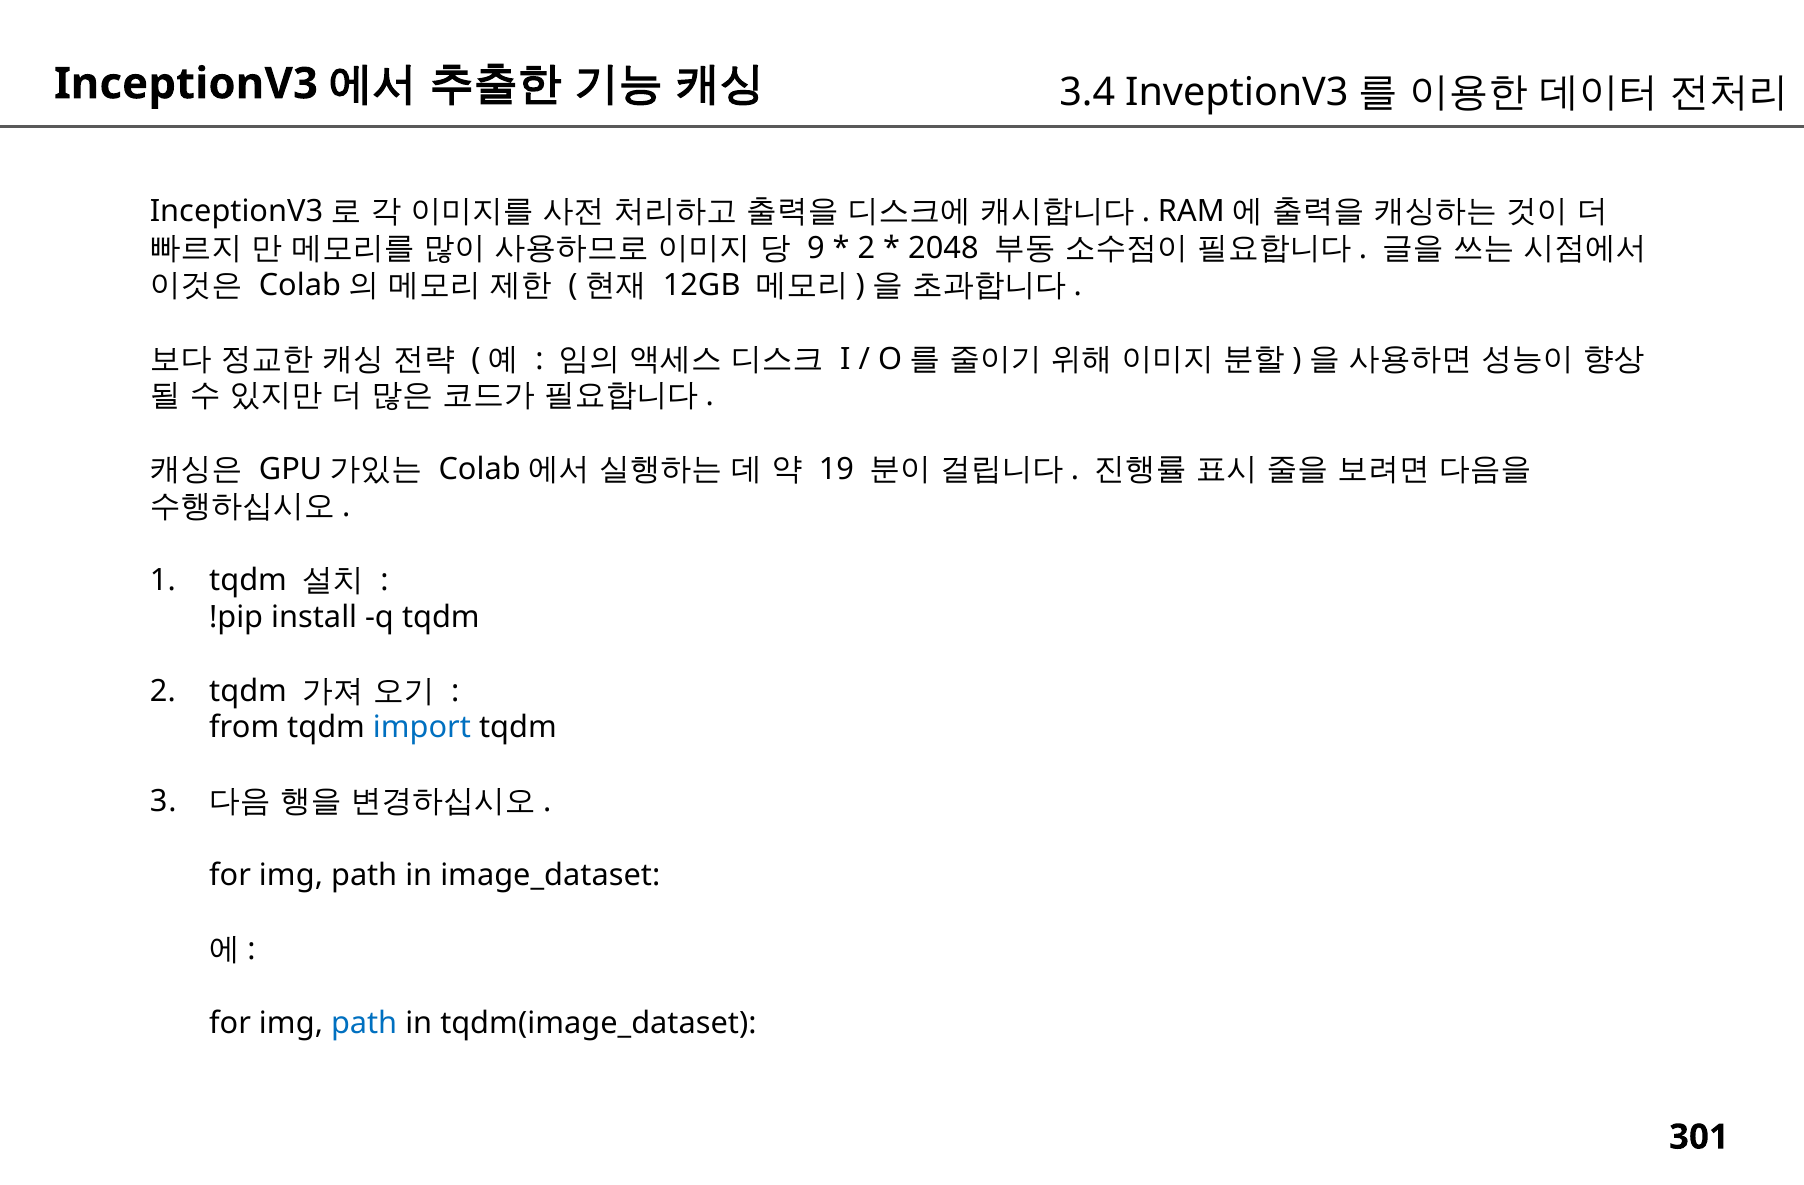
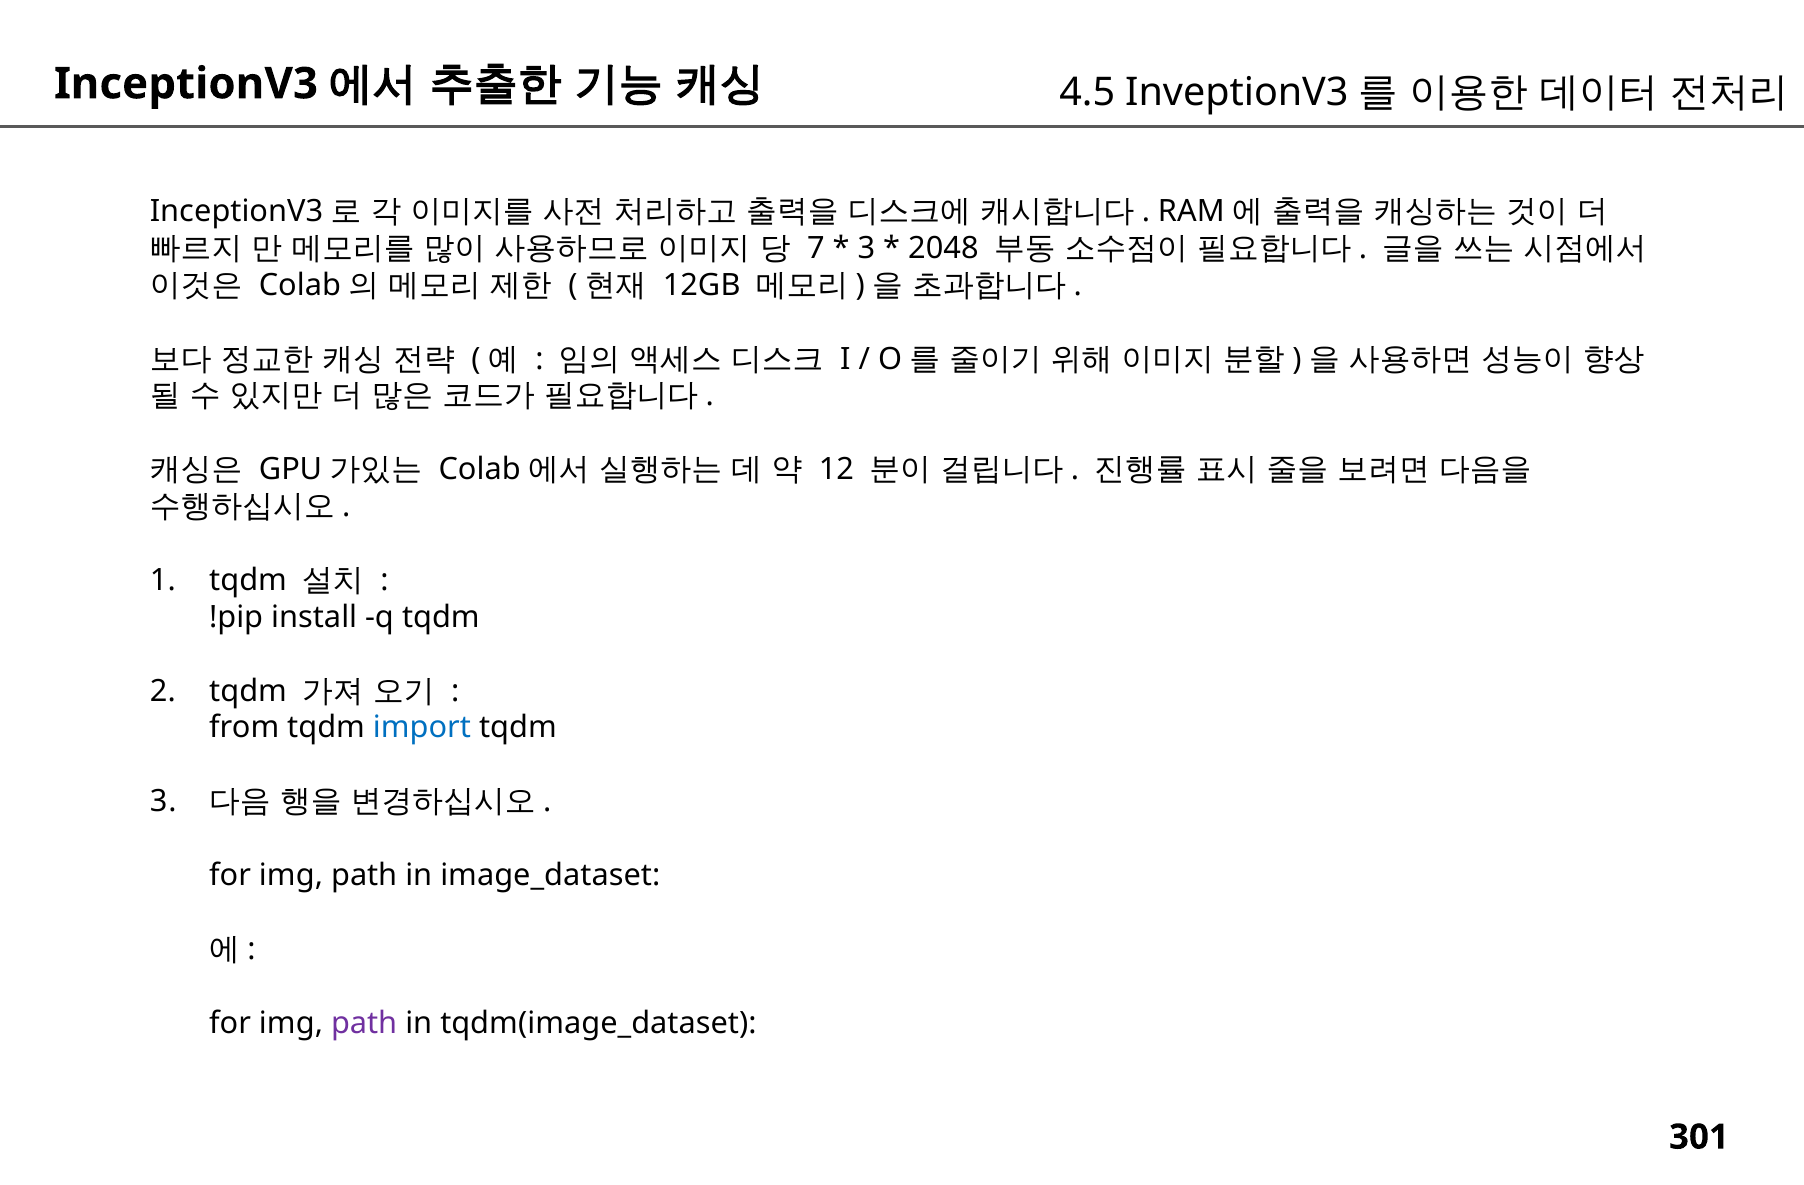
3.4: 3.4 -> 4.5 (1087, 92)
9: 9 -> 7 (816, 248)
2: 2 -> 3 (866, 248)
19: 19 -> 12 (836, 470)
path colour: blue -> purple (364, 1023)
